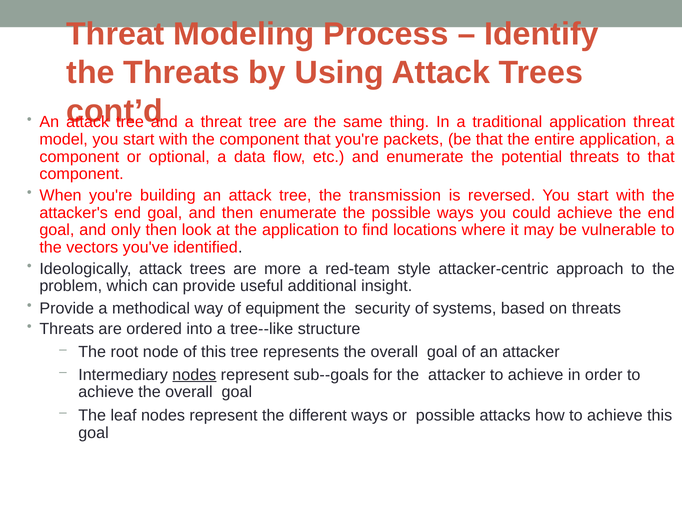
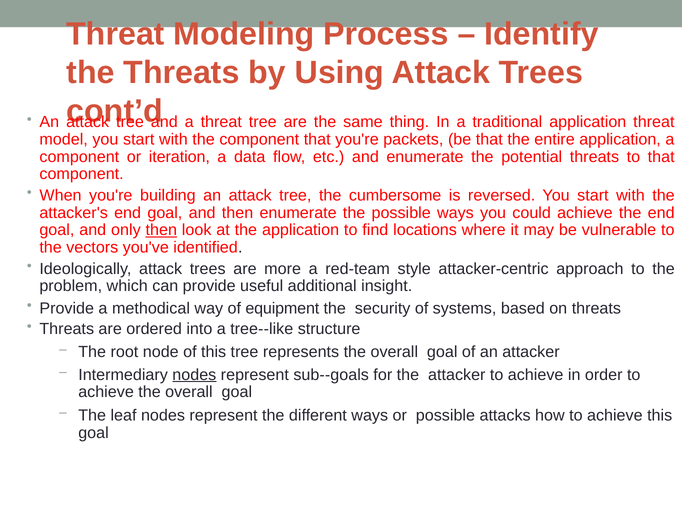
optional: optional -> iteration (179, 157)
transmission: transmission -> cumbersome (395, 196)
then underline: none -> present (161, 230)
